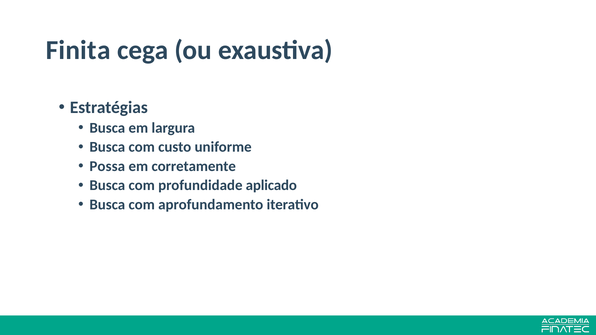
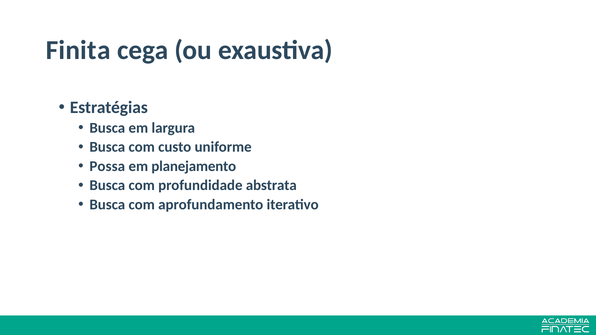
corretamente: corretamente -> planejamento (194, 166)
aplicado: aplicado -> abstrata (271, 186)
